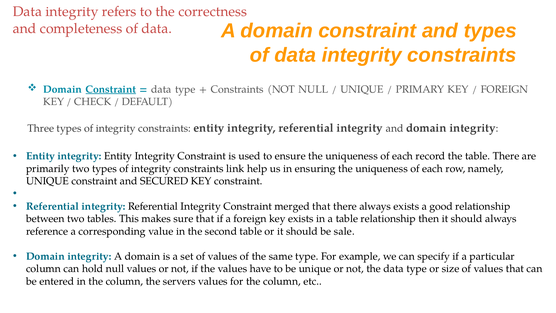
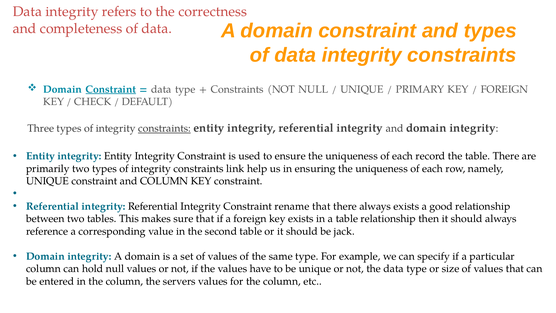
constraints underline: none -> present (165, 128)
and SECURED: SECURED -> COLUMN (164, 181)
merged: merged -> rename (292, 206)
sale: sale -> jack (344, 231)
